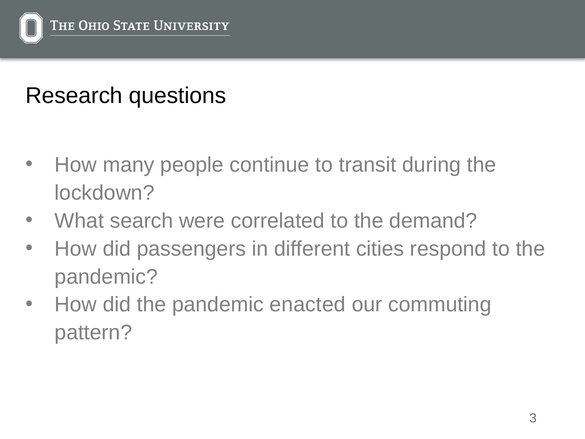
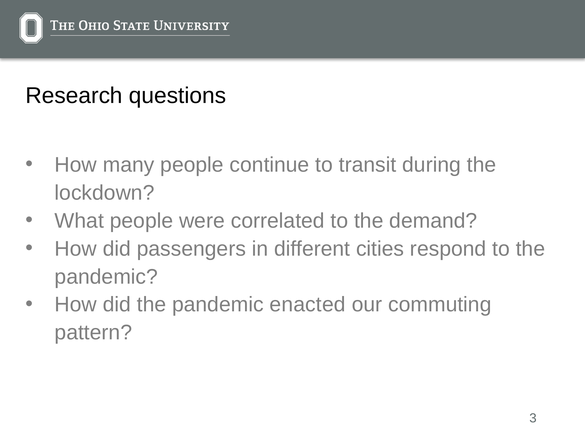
What search: search -> people (141, 221)
